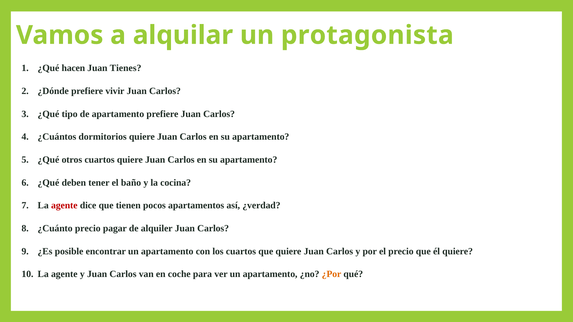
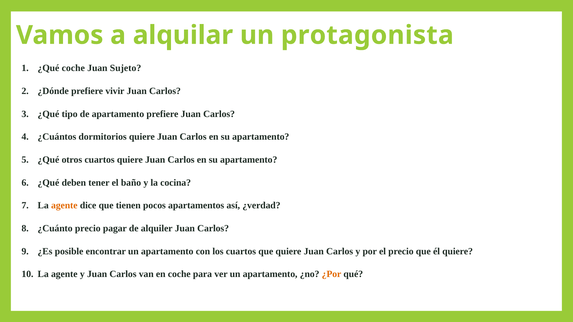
¿Qué hacen: hacen -> coche (73, 68)
Tienes: Tienes -> Sujeto (126, 68)
agente colour: red -> orange (64, 206)
